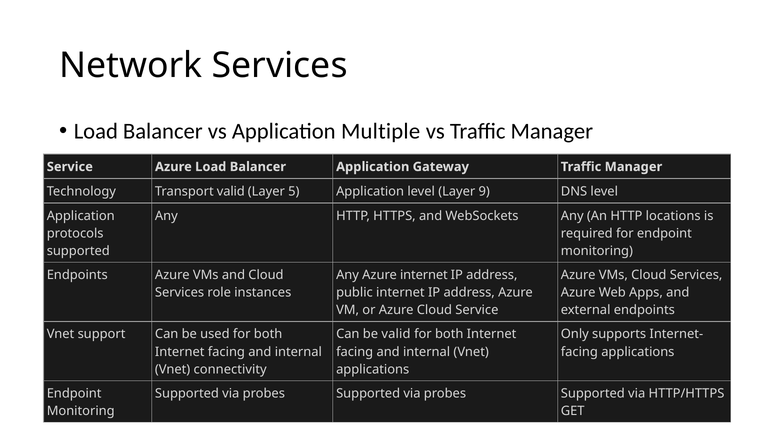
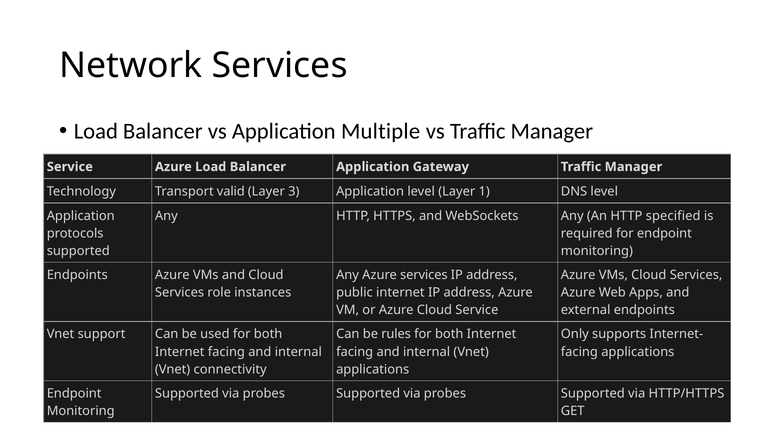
5: 5 -> 3 (294, 191)
9: 9 -> 1 (484, 191)
locations: locations -> specified (673, 216)
Azure internet: internet -> services (424, 275)
be valid: valid -> rules (396, 334)
